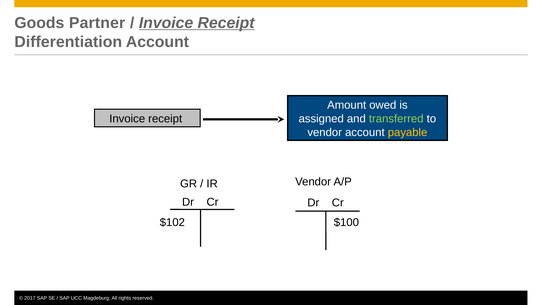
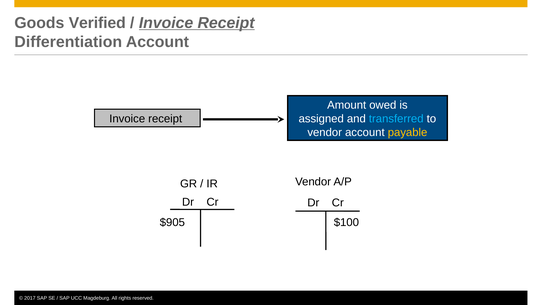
Partner: Partner -> Verified (97, 23)
transferred colour: light green -> light blue (396, 119)
$102: $102 -> $905 (172, 222)
